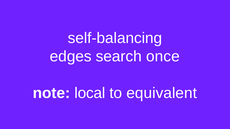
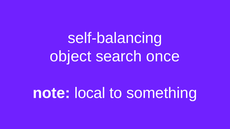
edges: edges -> object (71, 57)
equivalent: equivalent -> something (162, 93)
